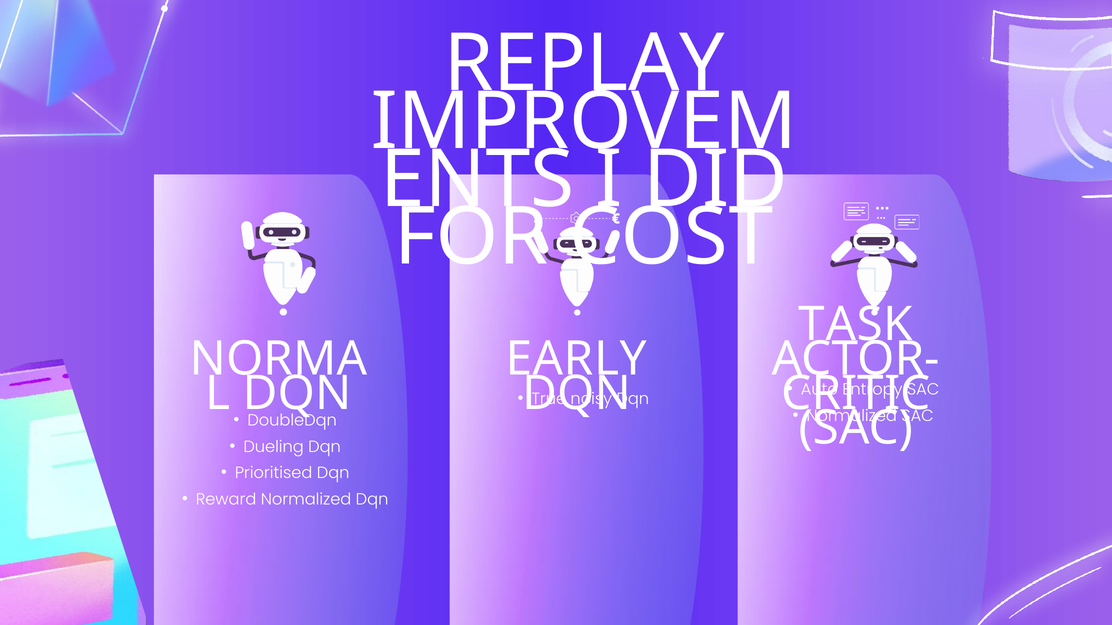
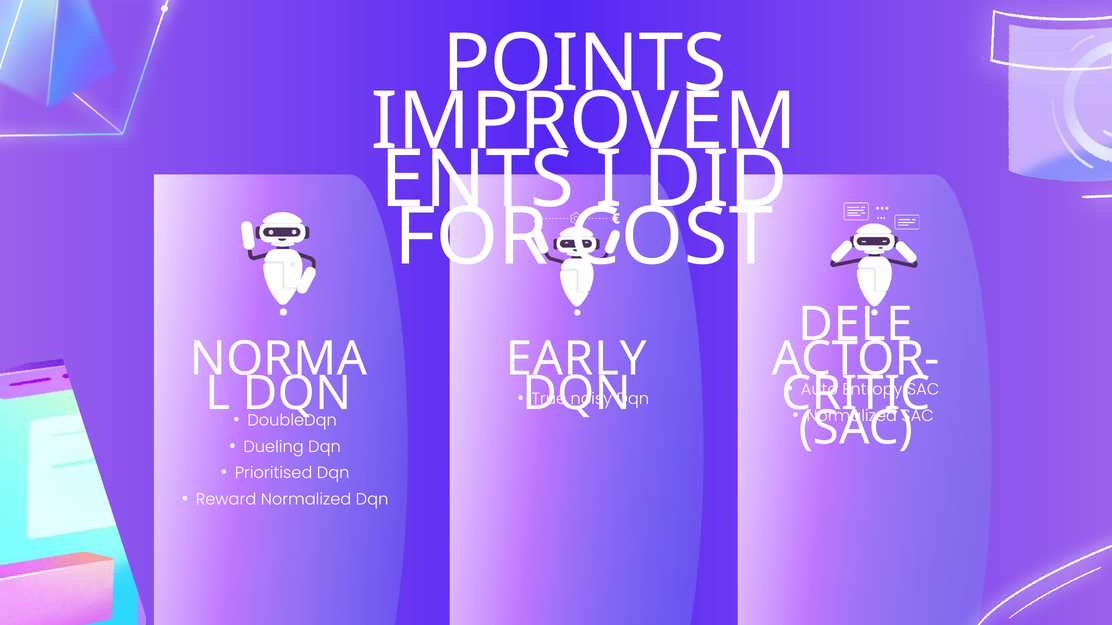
REPLAY: REPLAY -> POINTS (584, 64)
TASK: TASK -> DELE (856, 325)
